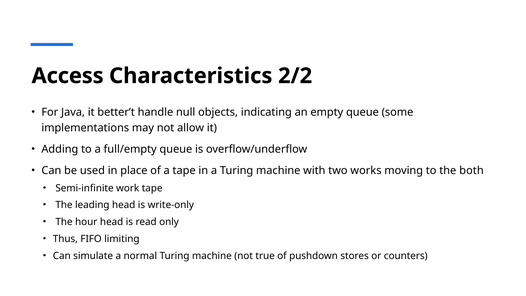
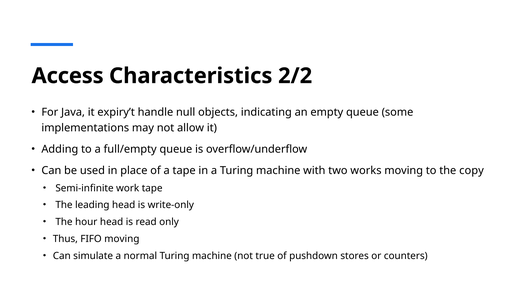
better’t: better’t -> expiry’t (116, 112)
both: both -> copy (472, 171)
FIFO limiting: limiting -> moving (122, 239)
